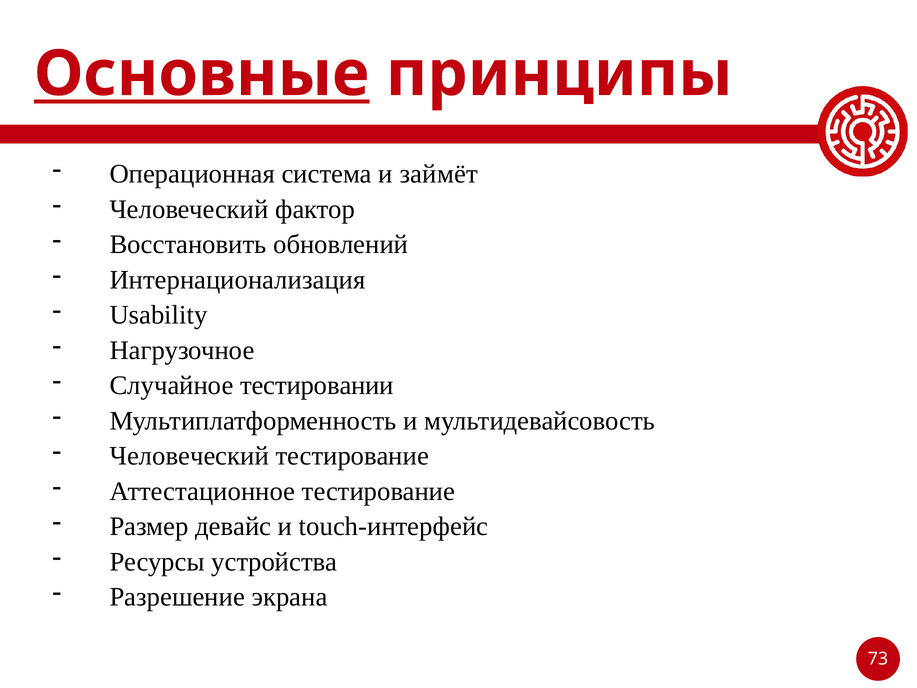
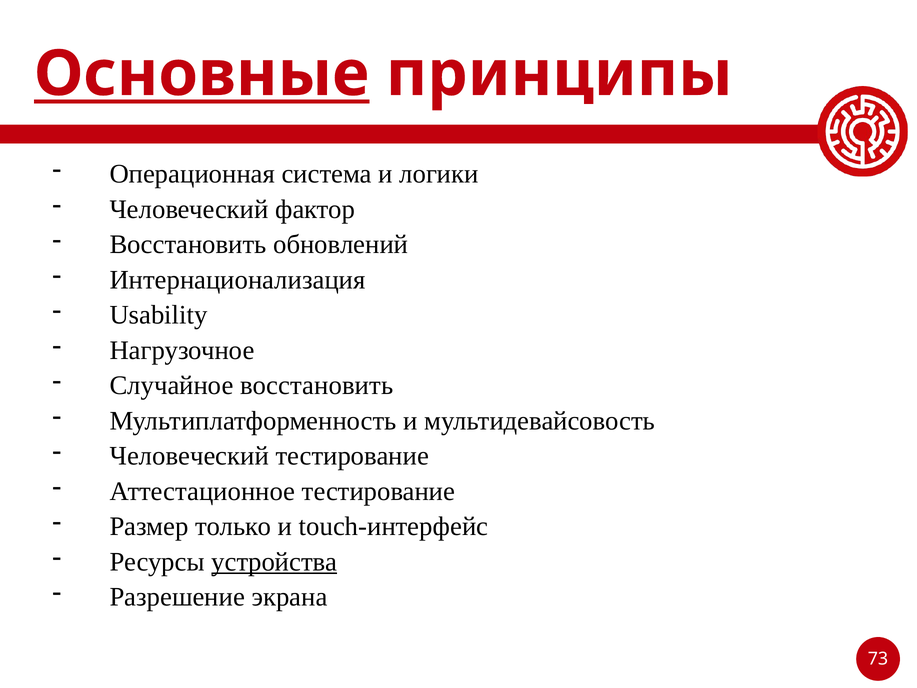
займёт: займёт -> логики (439, 174)
Случайное тестировании: тестировании -> восстановить (317, 385)
девайс: девайс -> только (233, 526)
устройства underline: none -> present (274, 561)
